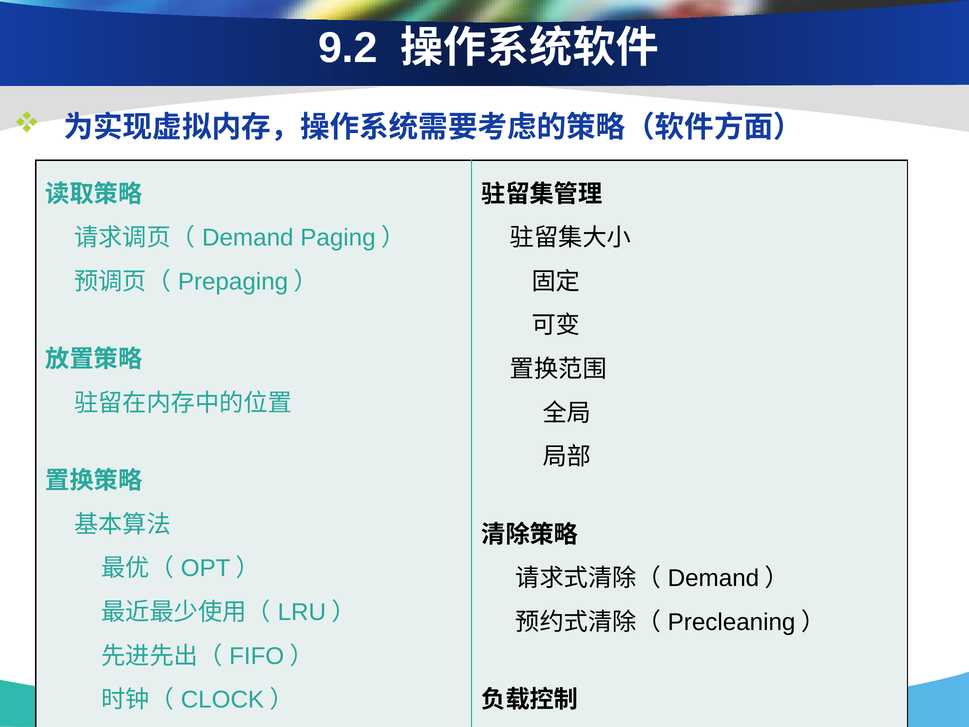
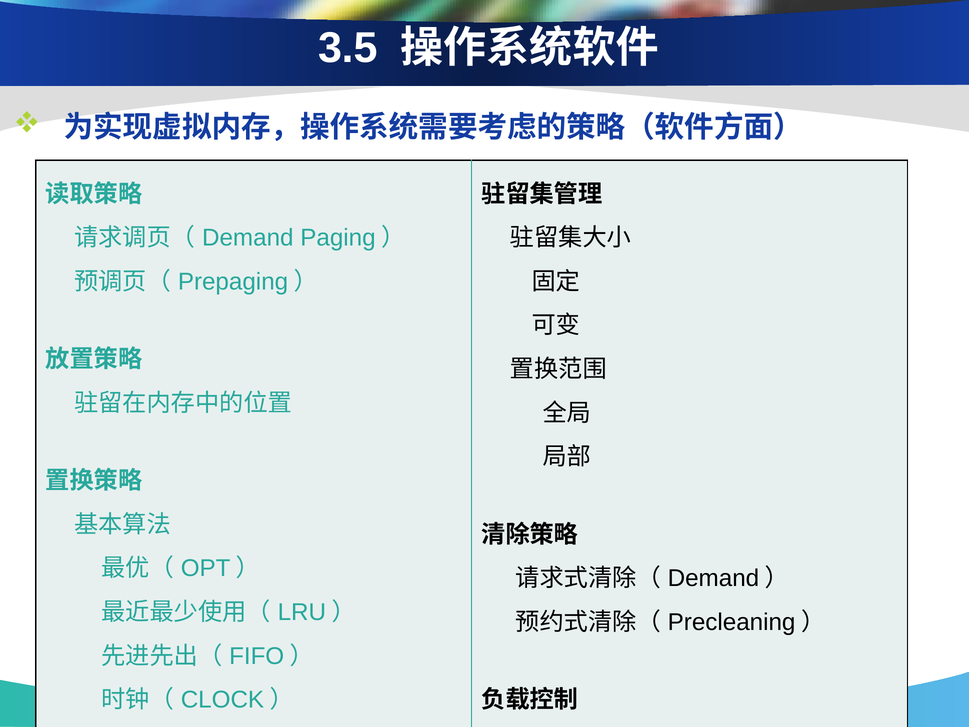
9.2: 9.2 -> 3.5 (348, 48)
